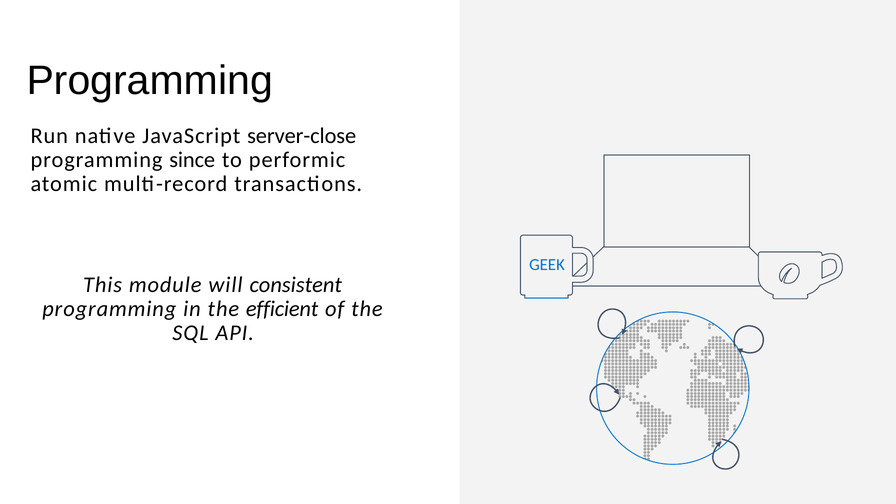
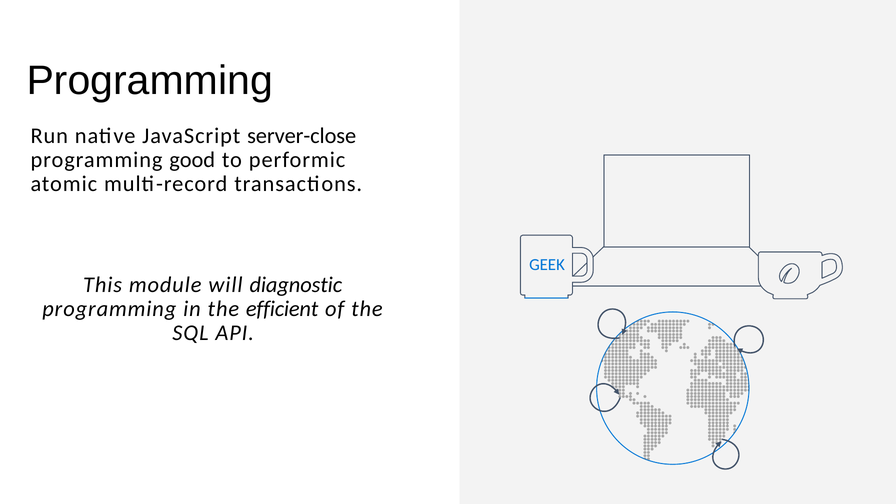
since: since -> good (192, 160)
consistent: consistent -> diagnostic (296, 285)
